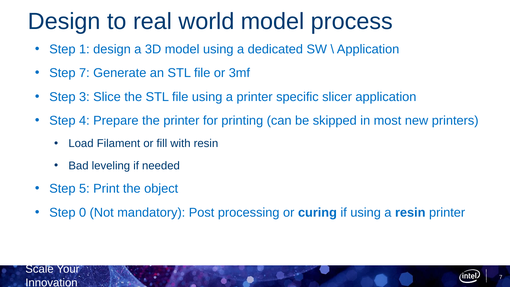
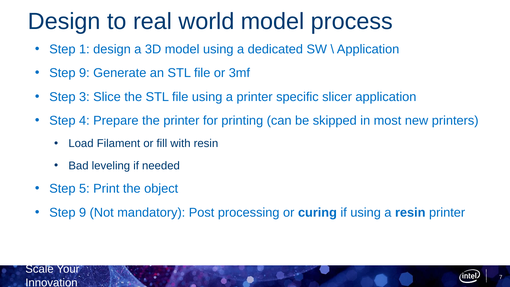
7: 7 -> 9 (84, 73)
0: 0 -> 9 (83, 212)
